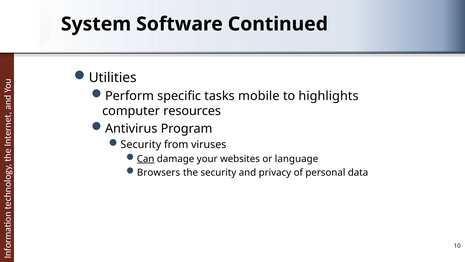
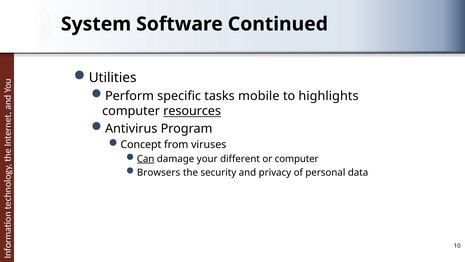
resources underline: none -> present (192, 111)
Security: Security -> Concept (141, 145)
websites: websites -> different (240, 159)
or language: language -> computer (297, 159)
